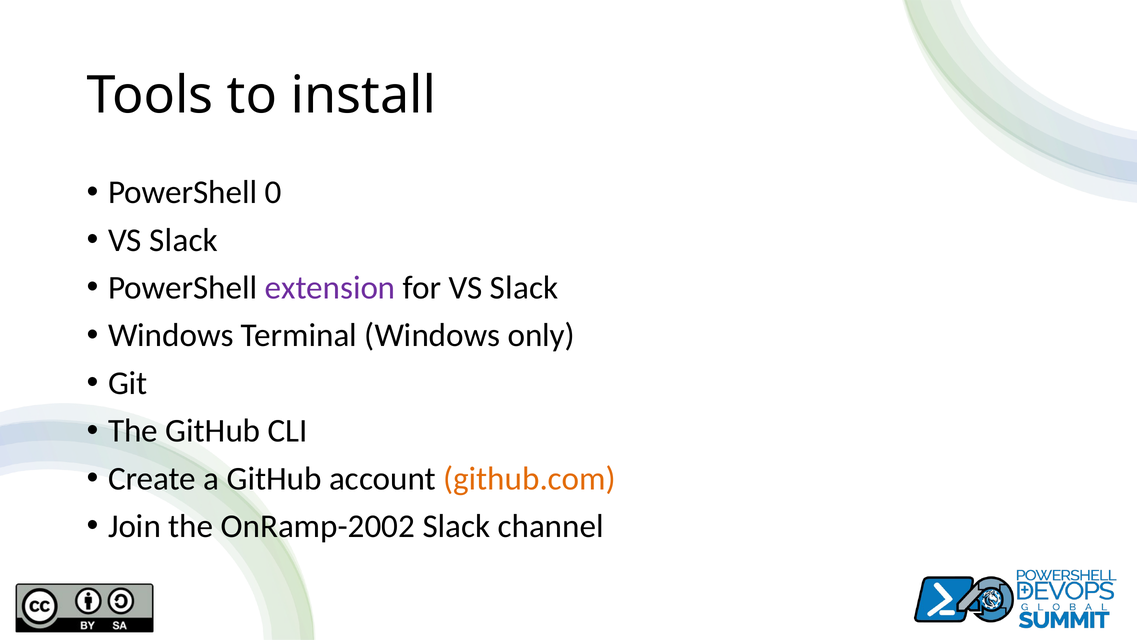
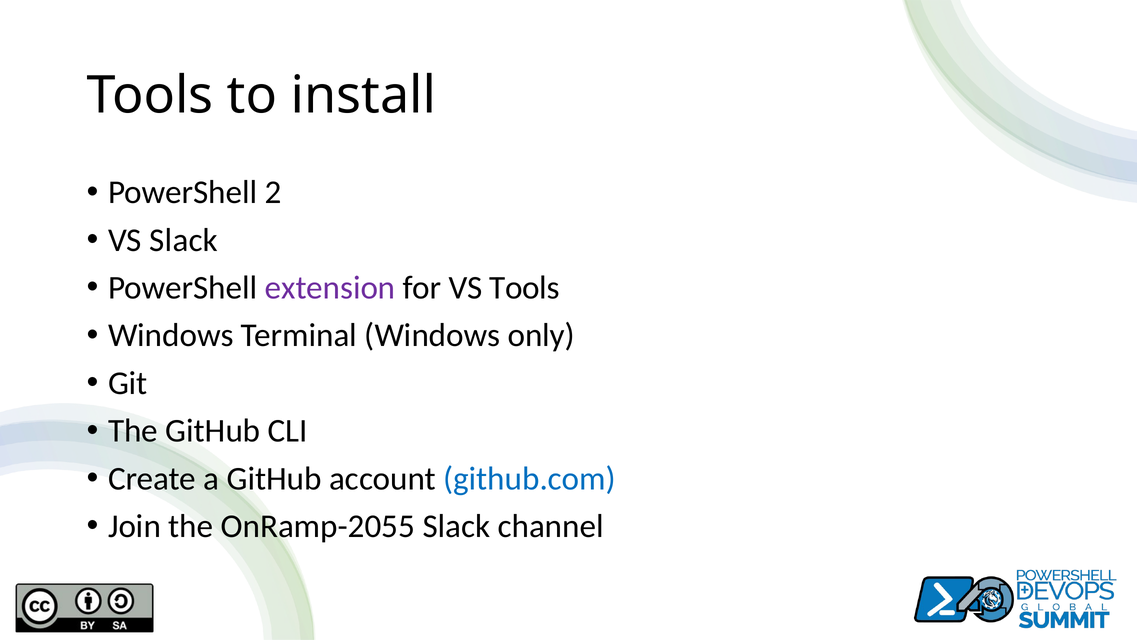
0: 0 -> 2 (273, 192)
for VS Slack: Slack -> Tools (524, 288)
github.com colour: orange -> blue (530, 478)
OnRamp-2002: OnRamp-2002 -> OnRamp-2055 (318, 526)
